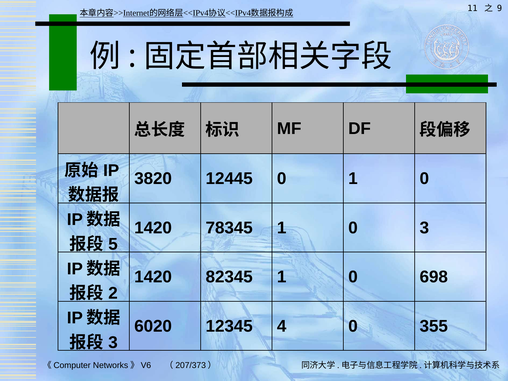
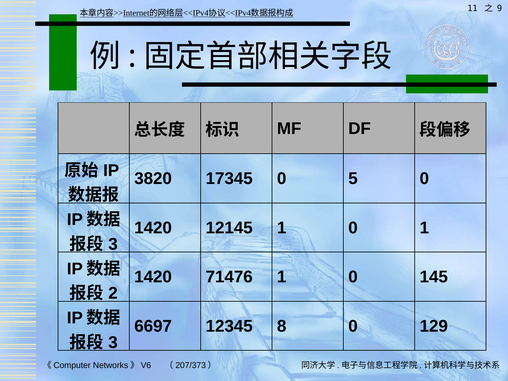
12445: 12445 -> 17345 (229, 179)
0 1: 1 -> 5 (353, 179)
78345: 78345 -> 12145 (229, 228)
0 3: 3 -> 1 (424, 228)
5: 5 -> 3 (113, 244)
82345: 82345 -> 71476 (229, 277)
698: 698 -> 145 (434, 277)
6020: 6020 -> 6697 (153, 326)
4: 4 -> 8 (282, 326)
355: 355 -> 129 (434, 326)
